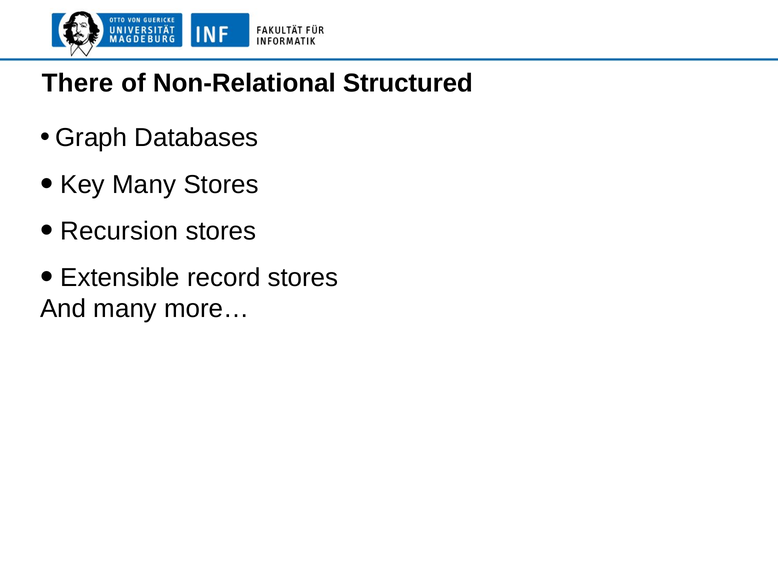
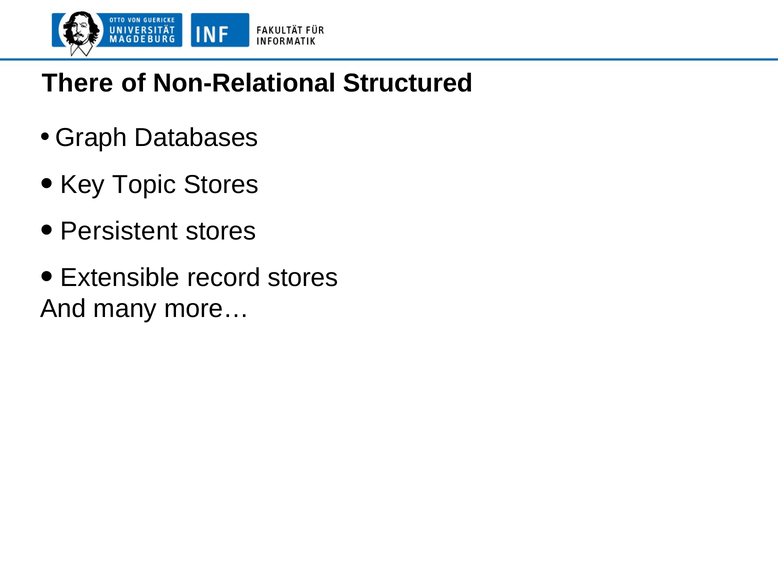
Key Many: Many -> Topic (144, 185)
Recursion: Recursion -> Persistent (119, 231)
